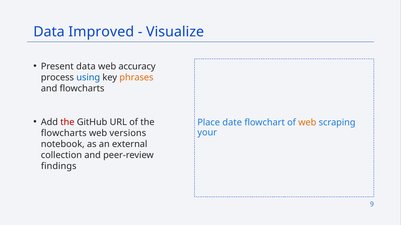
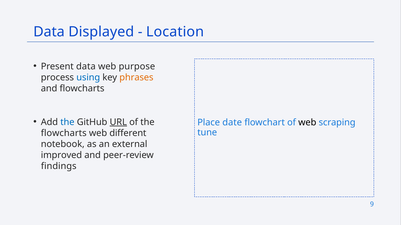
Improved: Improved -> Displayed (101, 32)
Visualize: Visualize -> Location (175, 32)
accuracy: accuracy -> purpose (137, 67)
the colour: red -> blue (67, 122)
URL underline: none -> present (118, 122)
web colour: orange -> black (307, 123)
your: your -> tune (207, 133)
versions: versions -> different (128, 133)
collection: collection -> improved (61, 155)
